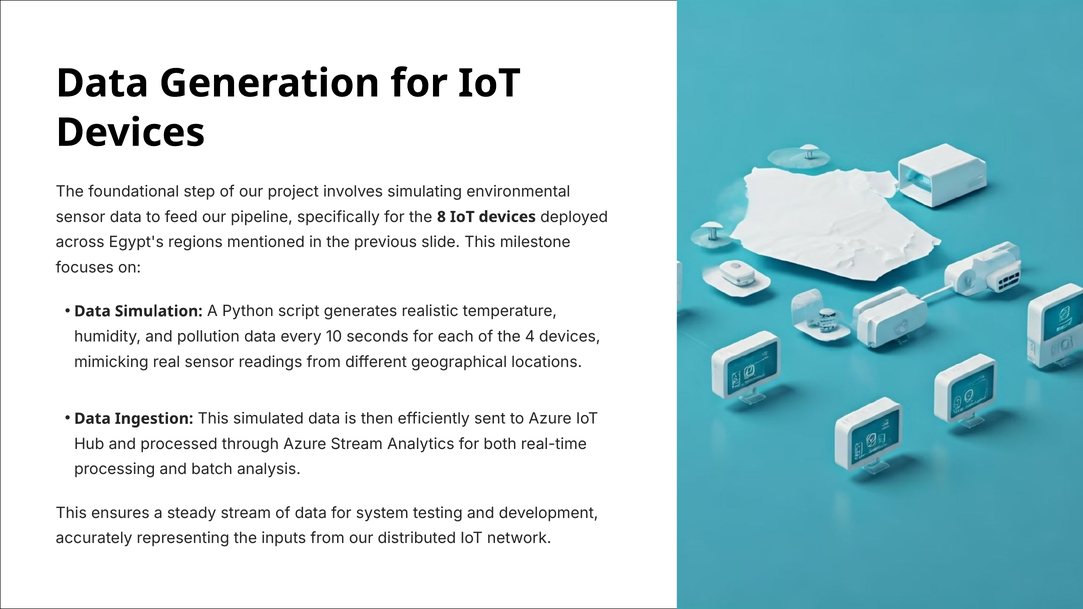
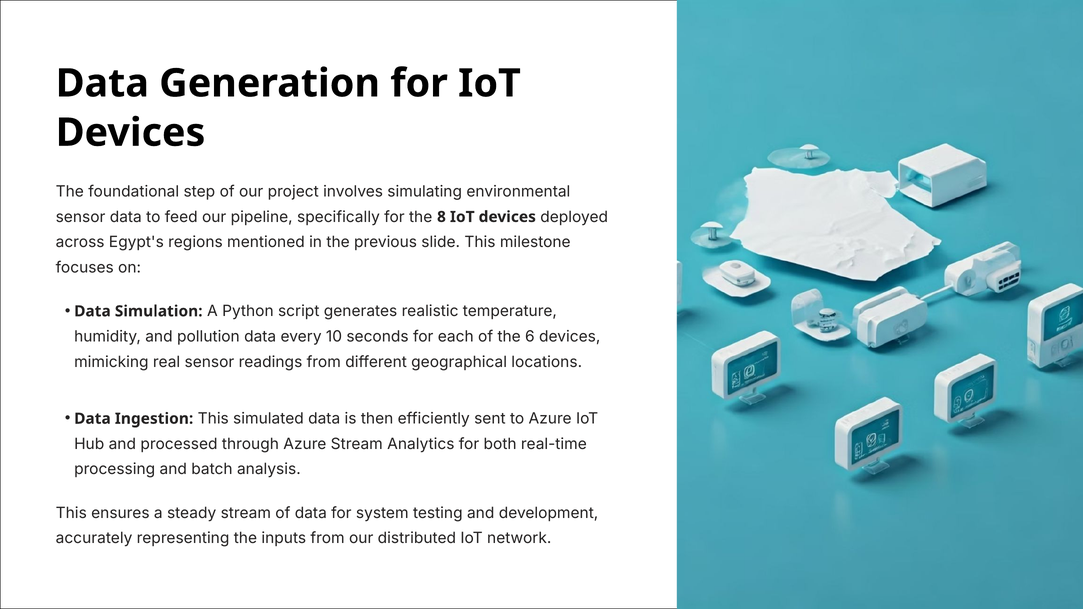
4: 4 -> 6 (530, 337)
